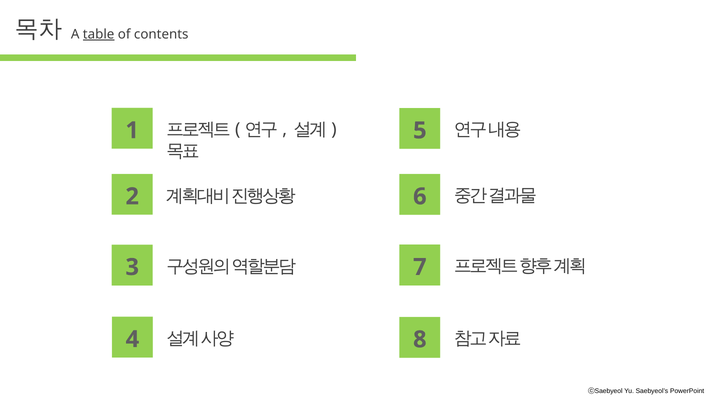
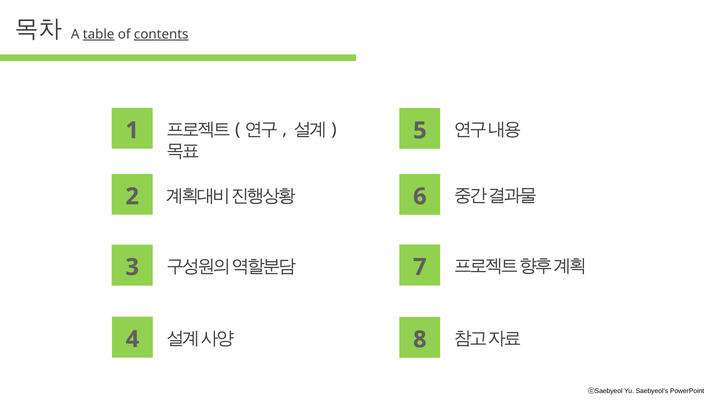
contents underline: none -> present (161, 34)
